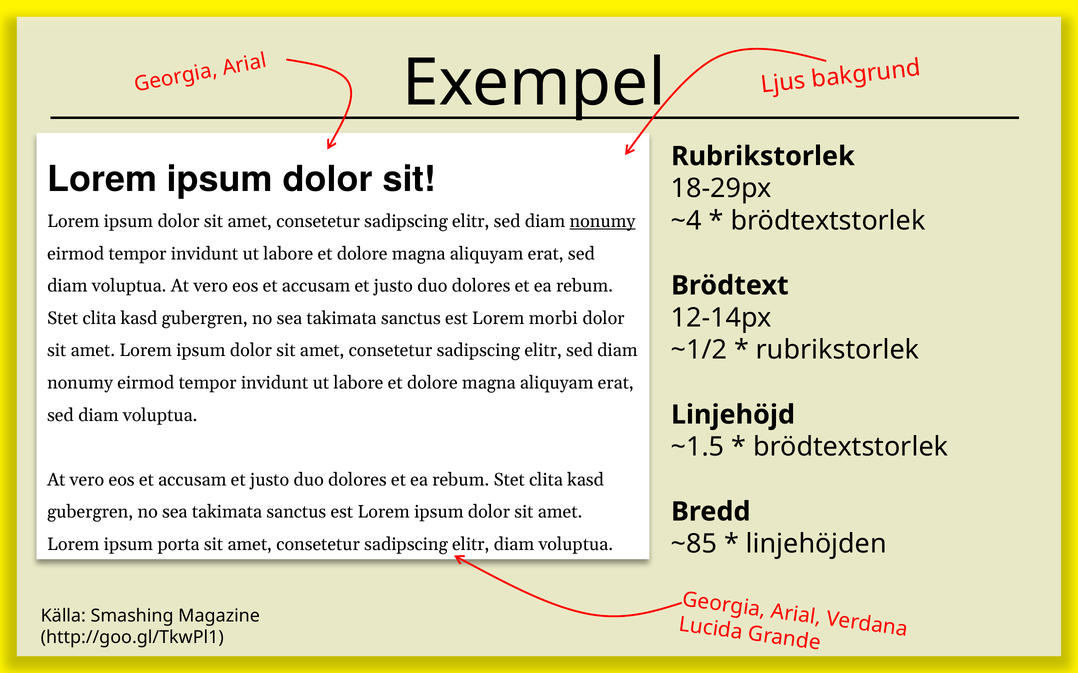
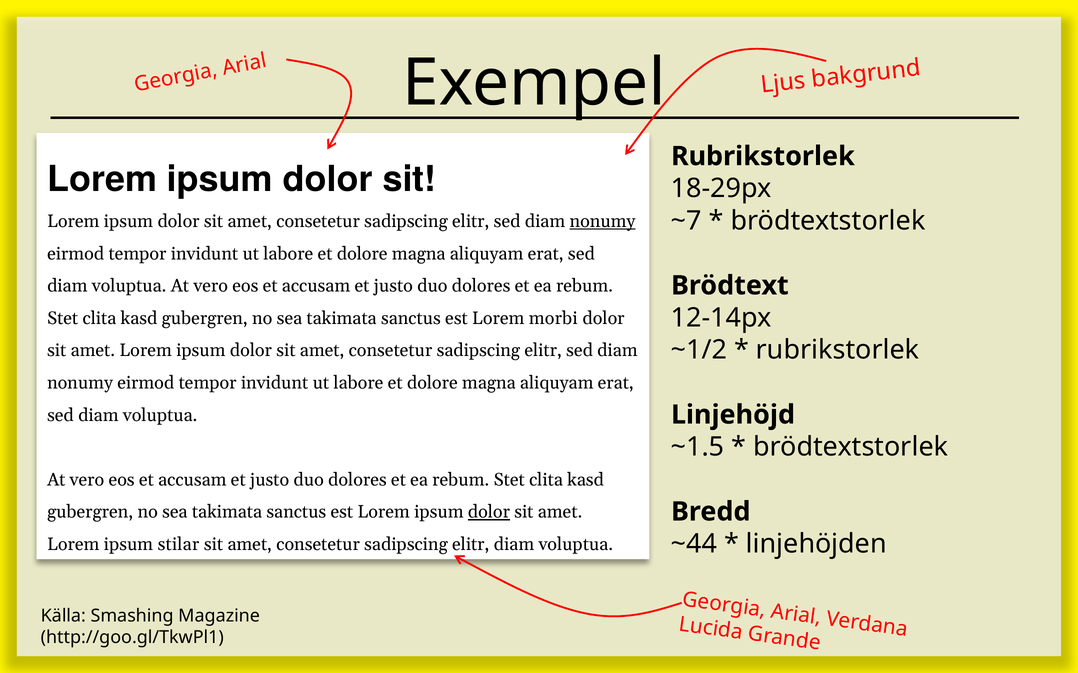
~4: ~4 -> ~7 (686, 221)
dolor underline: none -> present (489, 513)
~85: ~85 -> ~44 (694, 545)
porta: porta -> stilar (178, 545)
